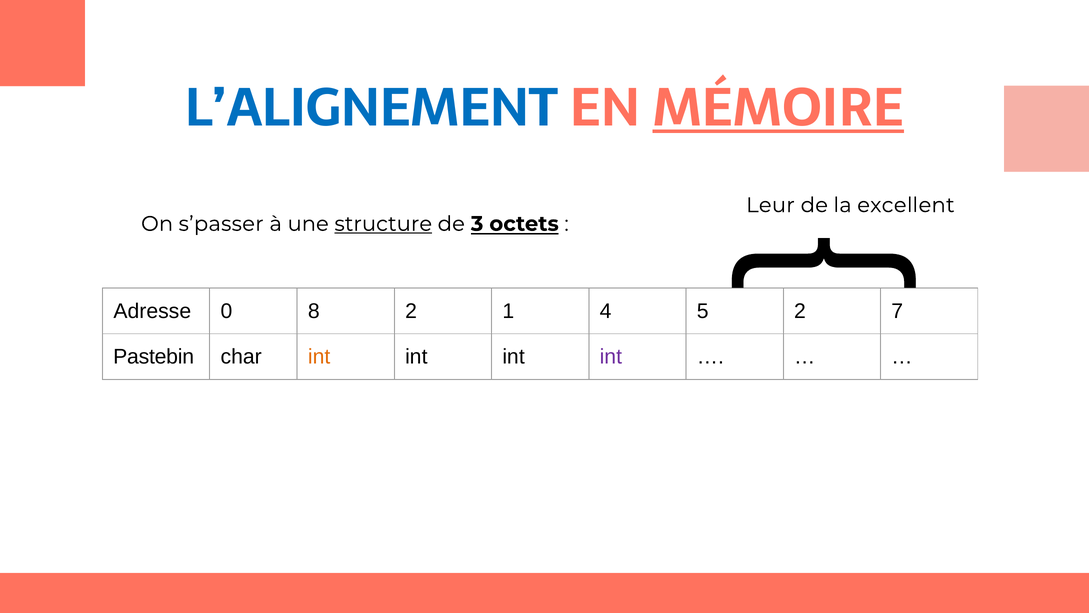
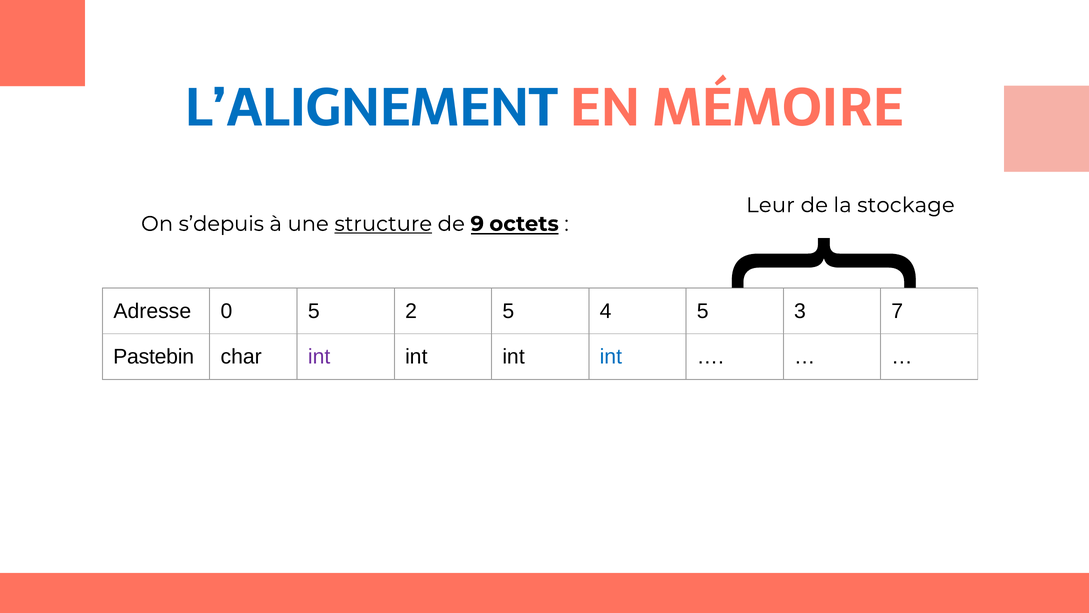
MÉMOIRE underline: present -> none (778, 108)
excellent: excellent -> stockage (906, 205)
s’passer: s’passer -> s’depuis (221, 224)
3: 3 -> 9 (477, 224)
0 8: 8 -> 5 (314, 311)
2 1: 1 -> 5 (508, 311)
5 2: 2 -> 3 (800, 311)
int colour: orange -> purple (319, 357)
int colour: purple -> blue (611, 357)
